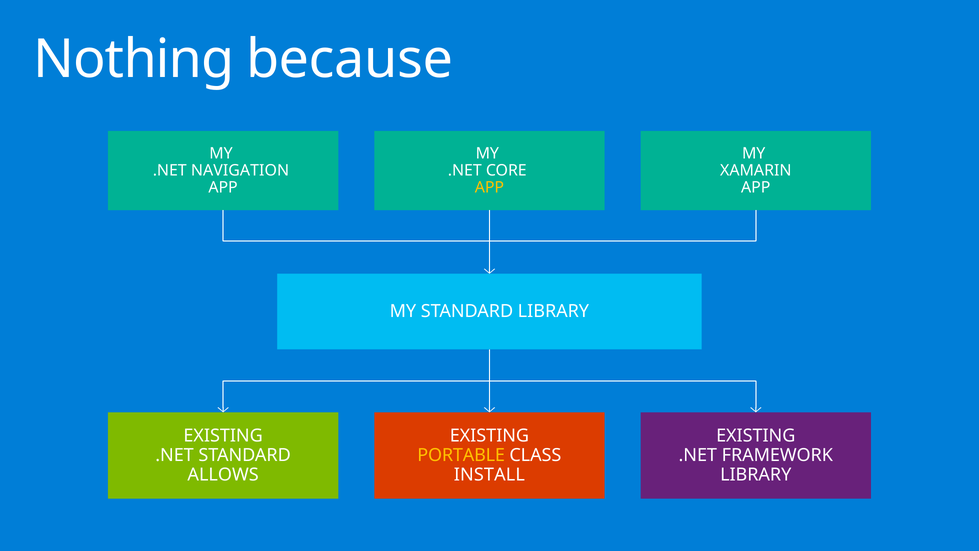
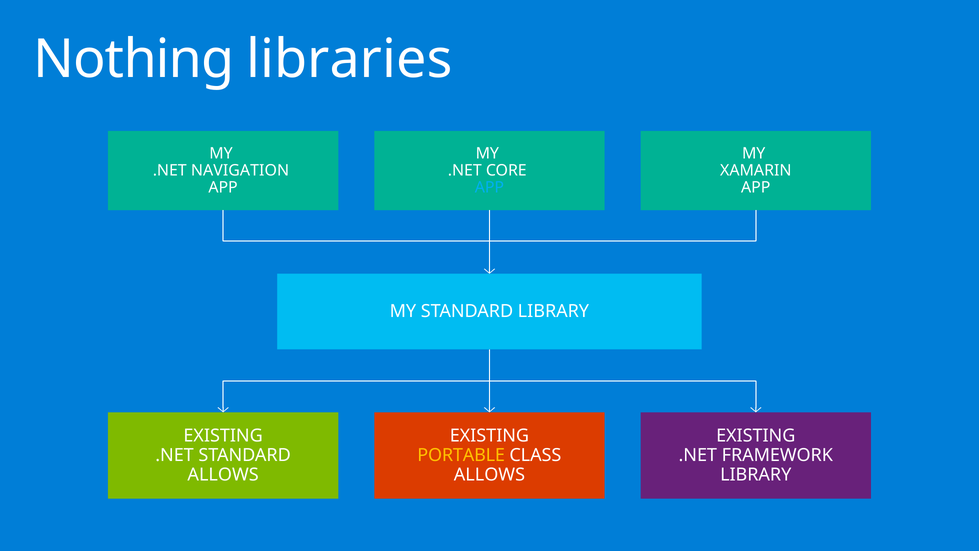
because: because -> libraries (349, 60)
APP colour: yellow -> light blue (489, 188)
INSTALL: INSTALL -> ALLOWS (489, 475)
